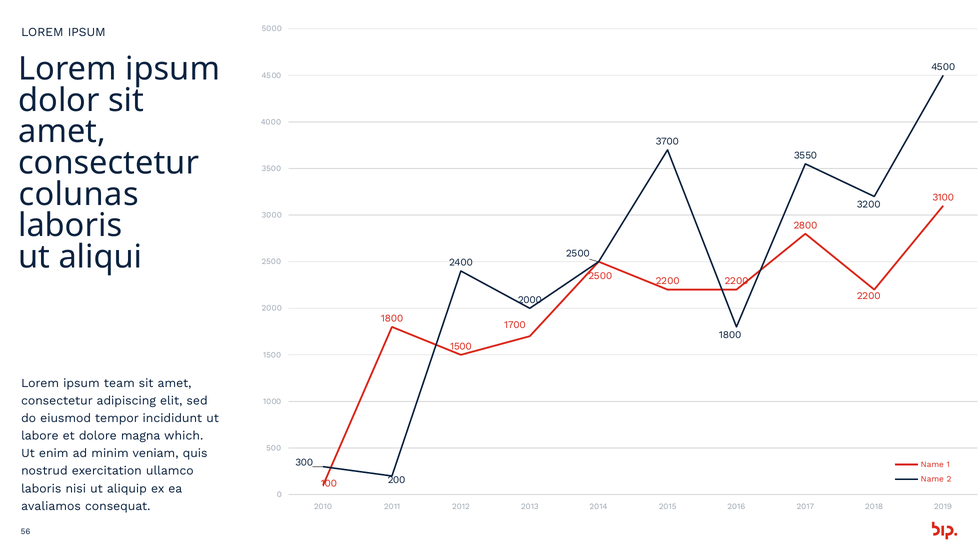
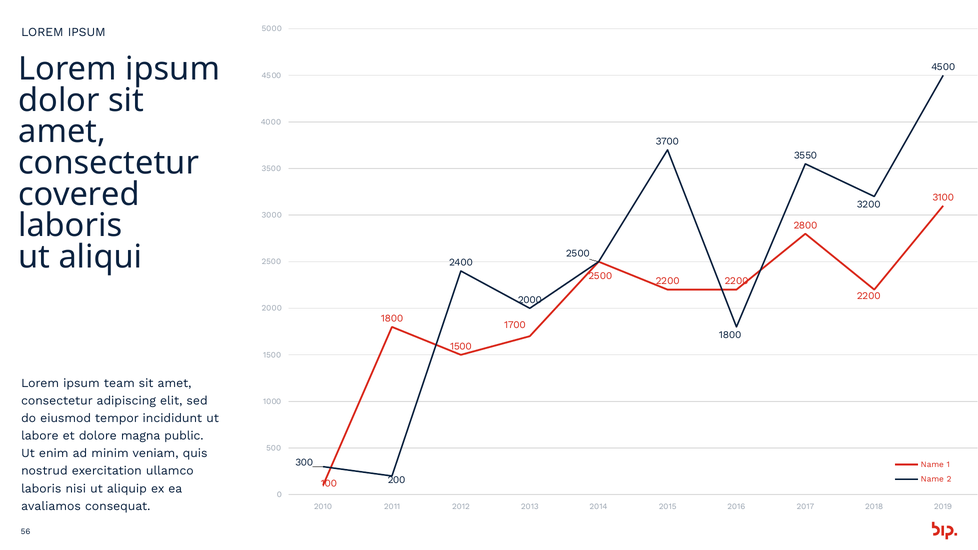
colunas: colunas -> covered (79, 194)
which: which -> public (184, 436)
